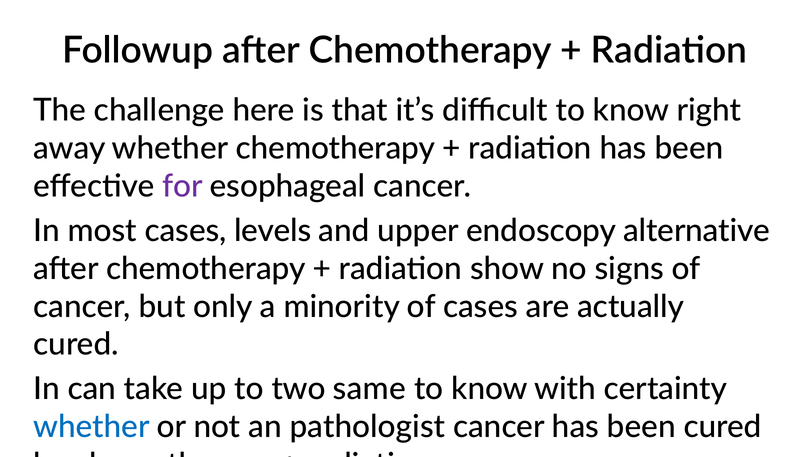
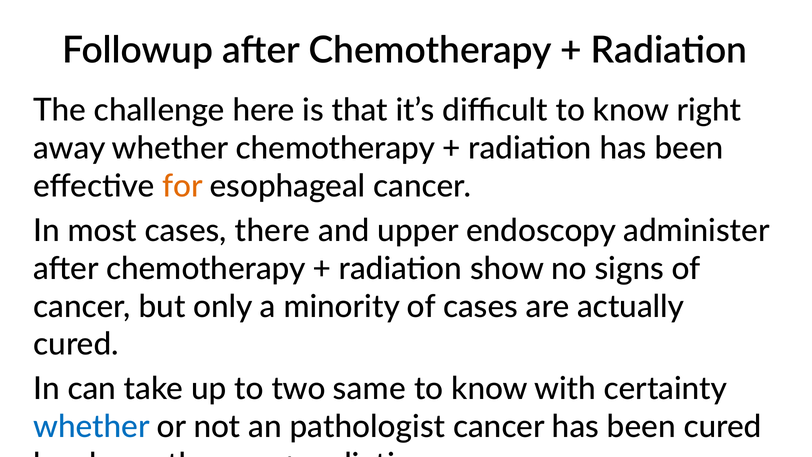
for colour: purple -> orange (183, 186)
levels: levels -> there (272, 231)
alternative: alternative -> administer (697, 231)
